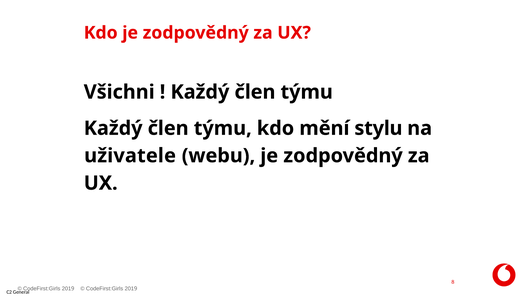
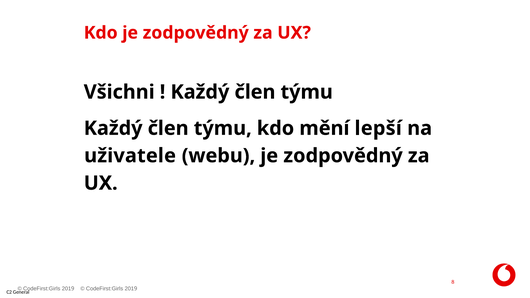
stylu: stylu -> lepší (378, 128)
